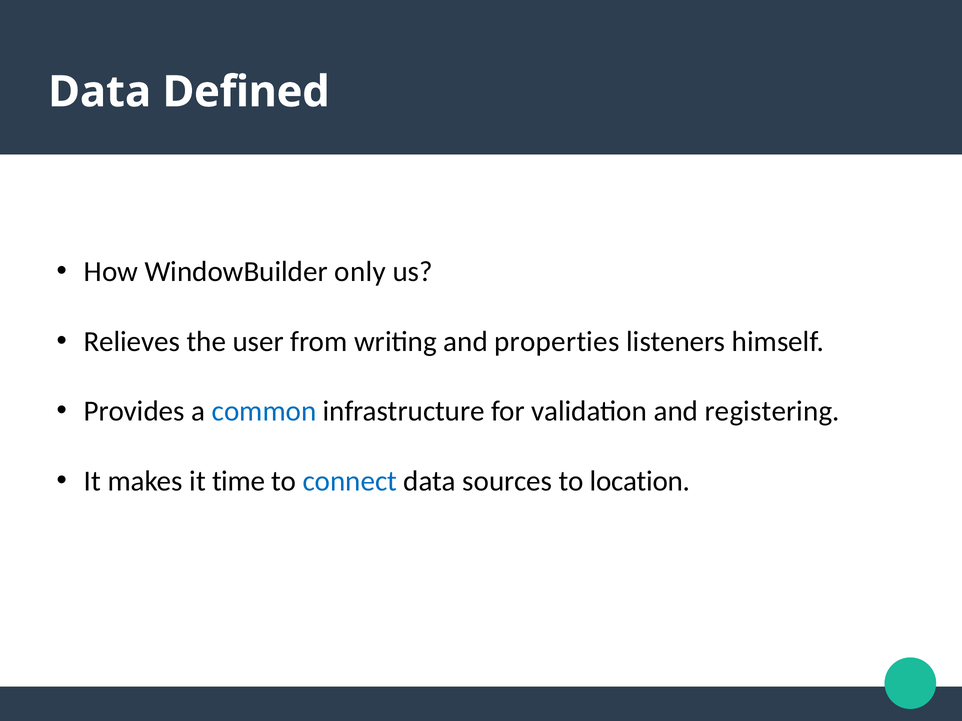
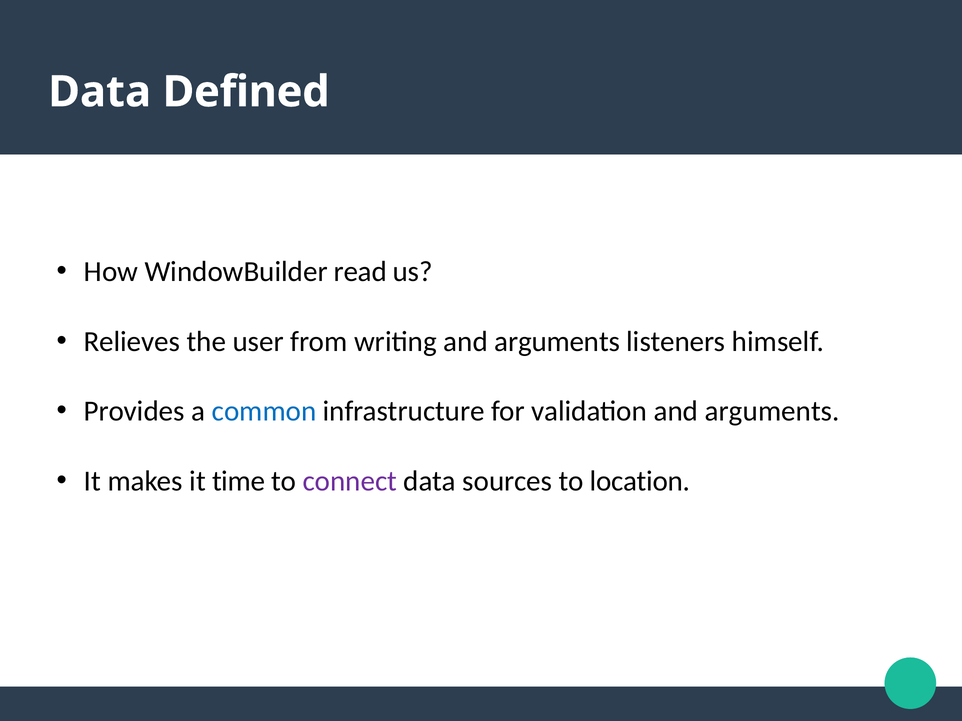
only: only -> read (360, 272)
writing and properties: properties -> arguments (557, 342)
validation and registering: registering -> arguments (772, 412)
connect colour: blue -> purple (350, 481)
